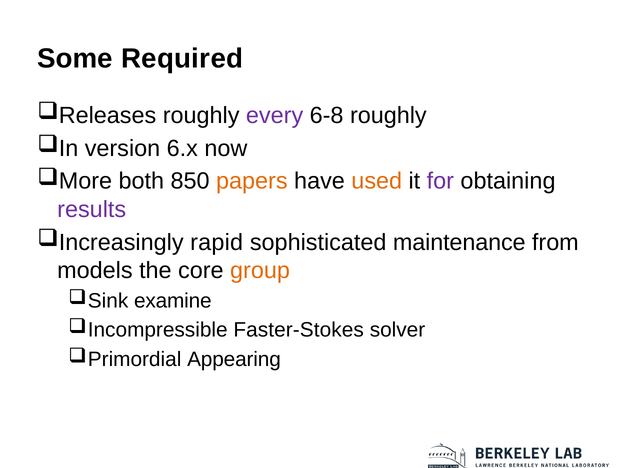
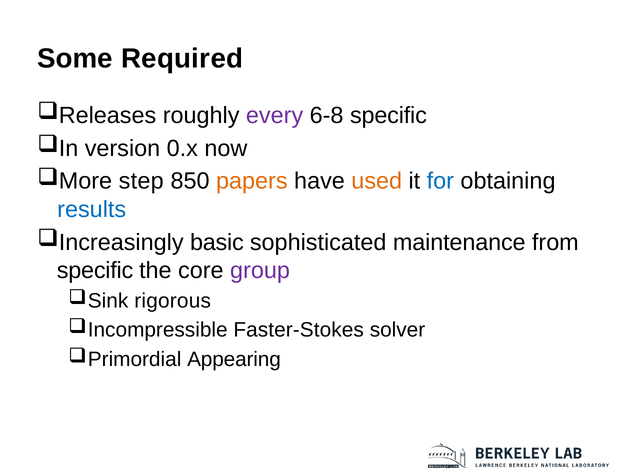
6-8 roughly: roughly -> specific (388, 115)
6.x: 6.x -> 0.x (182, 148)
both: both -> step (141, 181)
for colour: purple -> blue (440, 181)
results colour: purple -> blue (92, 209)
rapid: rapid -> basic (217, 242)
models: models -> specific (95, 270)
group colour: orange -> purple (260, 270)
examine: examine -> rigorous (173, 301)
